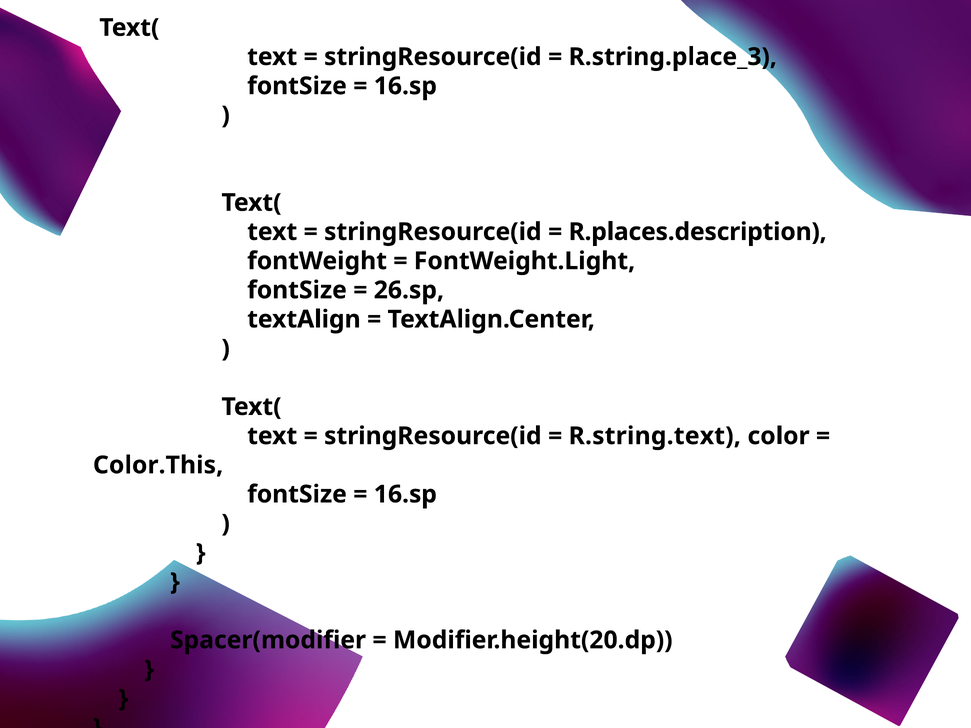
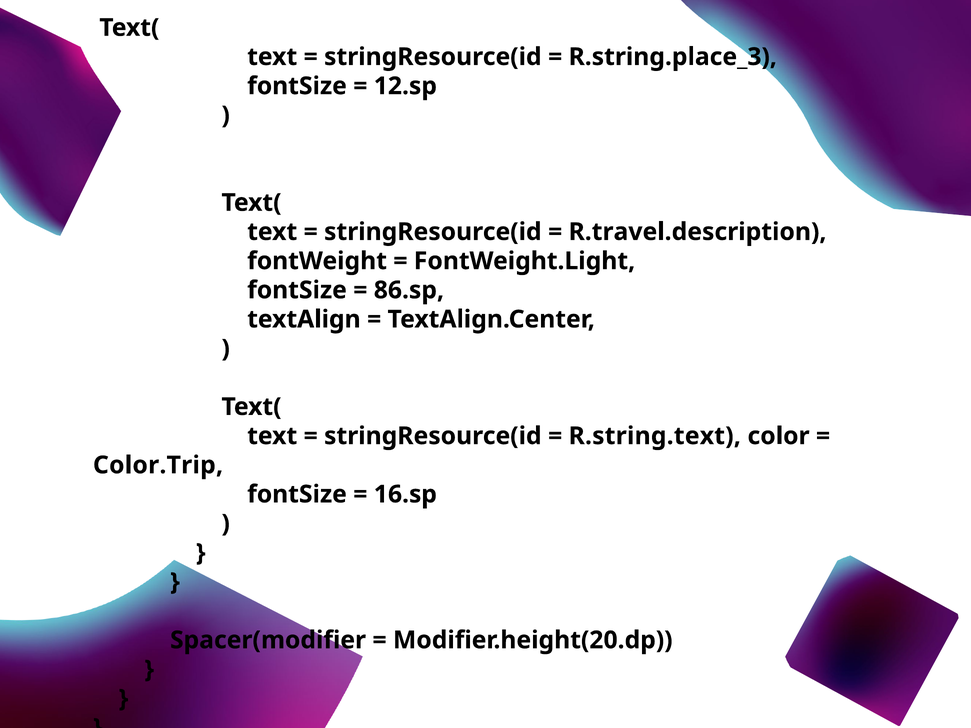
16.sp: 16.sp -> 12.sp (405, 86)
R.places.description: R.places.description -> R.travel.description (697, 232)
26.sp: 26.sp -> 86.sp (409, 290)
Color.This: Color.This -> Color.Trip (158, 465)
